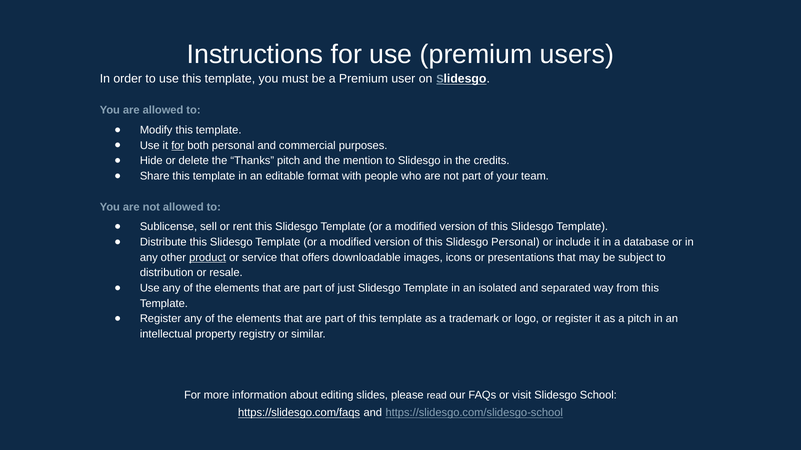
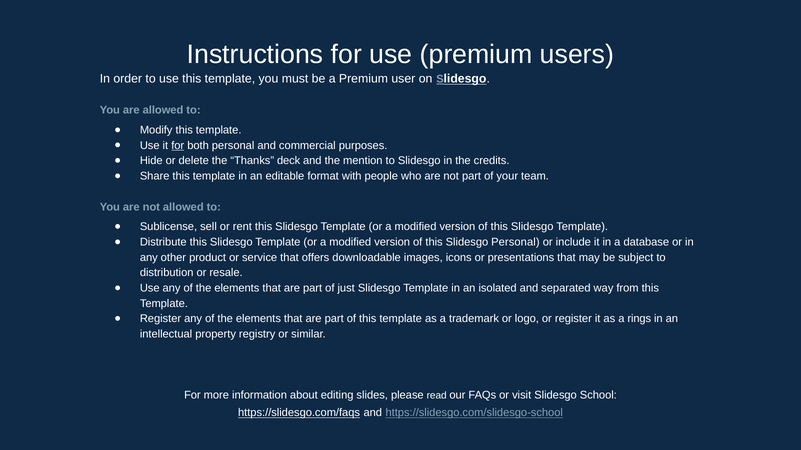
Thanks pitch: pitch -> deck (289, 161)
product underline: present -> none (208, 258)
a pitch: pitch -> rings (639, 319)
